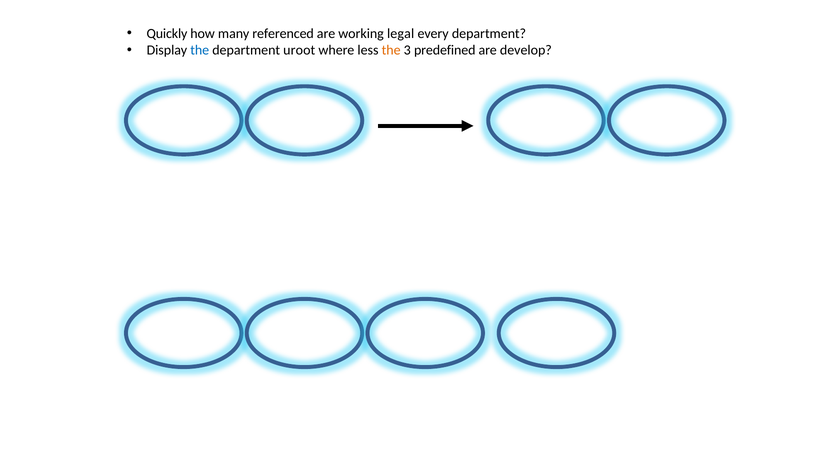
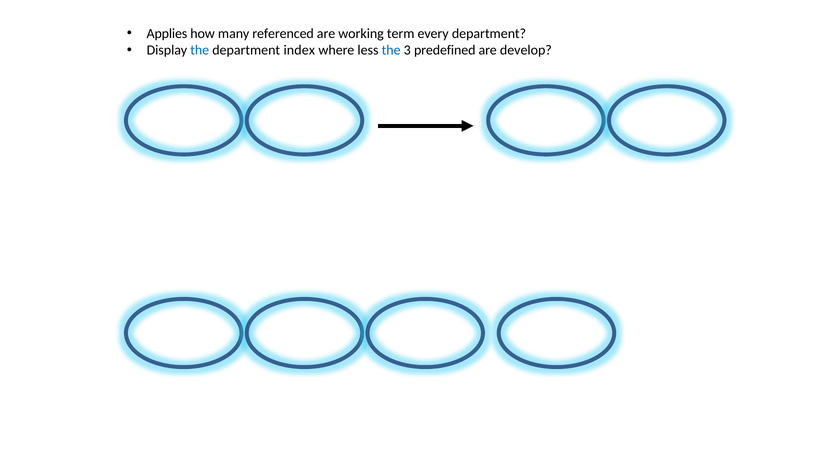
Quickly: Quickly -> Applies (167, 33)
legal: legal -> term (401, 33)
uroot: uroot -> index (299, 50)
the colour: orange -> blue (391, 50)
